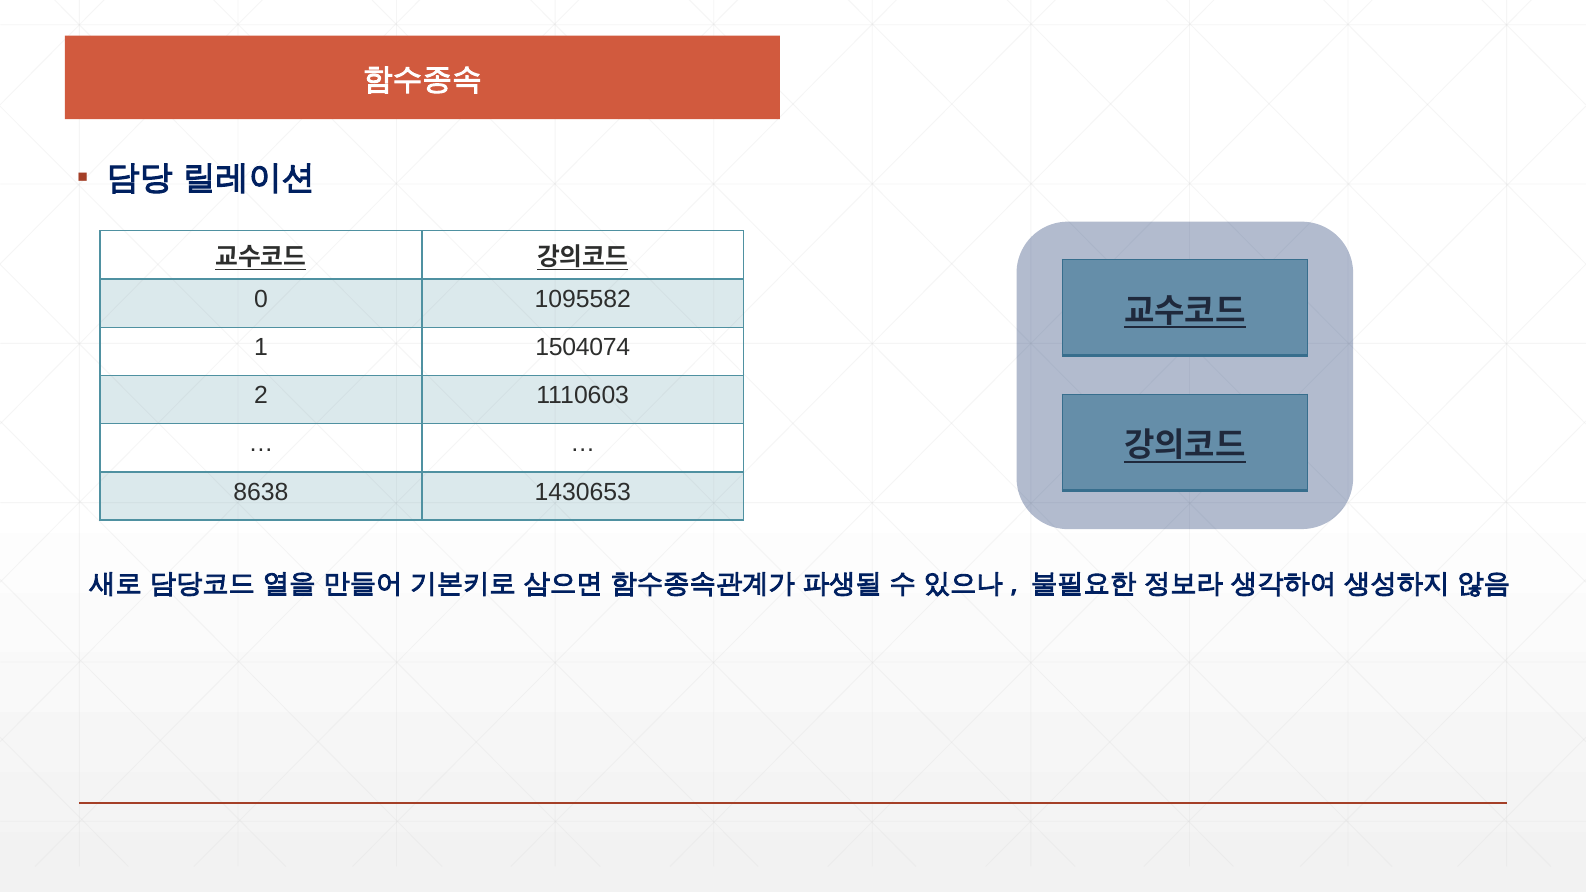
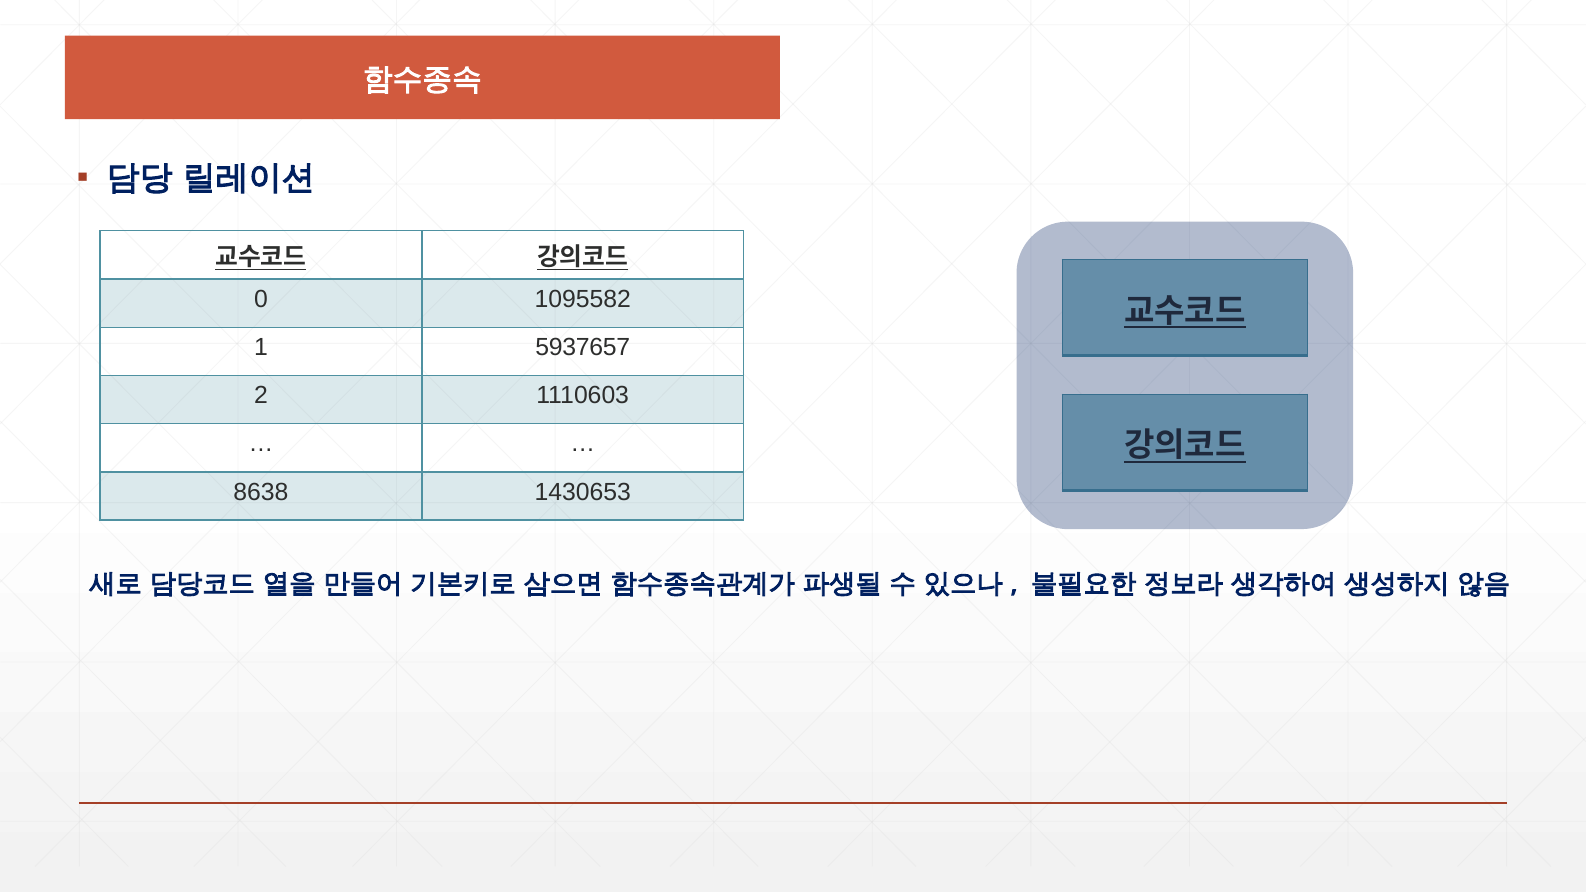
1504074: 1504074 -> 5937657 (583, 347)
